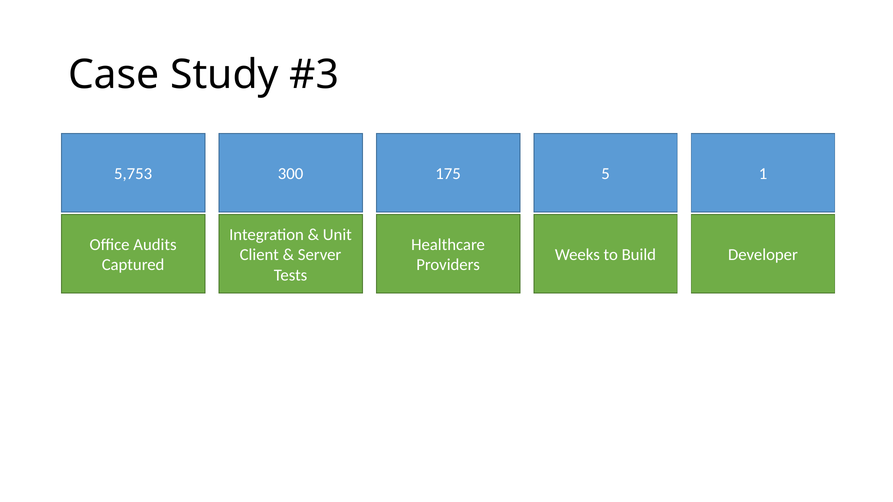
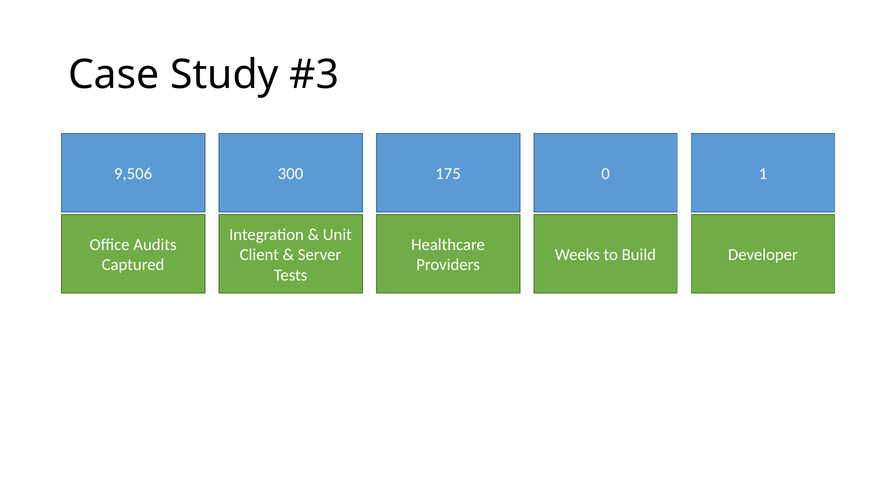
5,753: 5,753 -> 9,506 (133, 174)
5: 5 -> 0 (606, 174)
